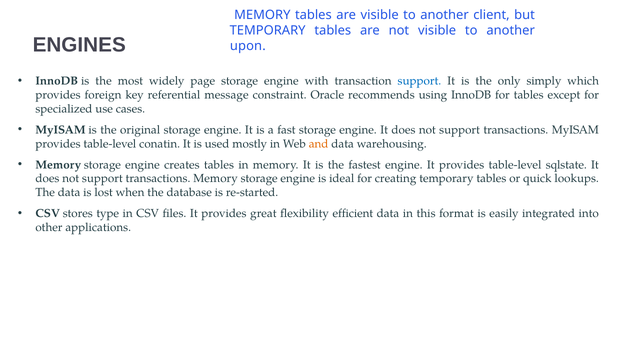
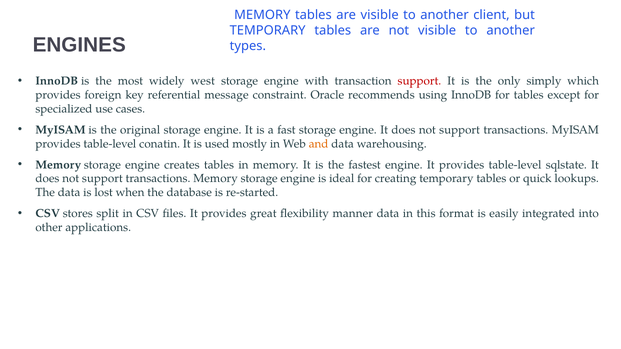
upon: upon -> types (248, 46)
page: page -> west (203, 81)
support colour: blue -> red (419, 81)
type: type -> split (108, 214)
efficient: efficient -> manner (353, 214)
